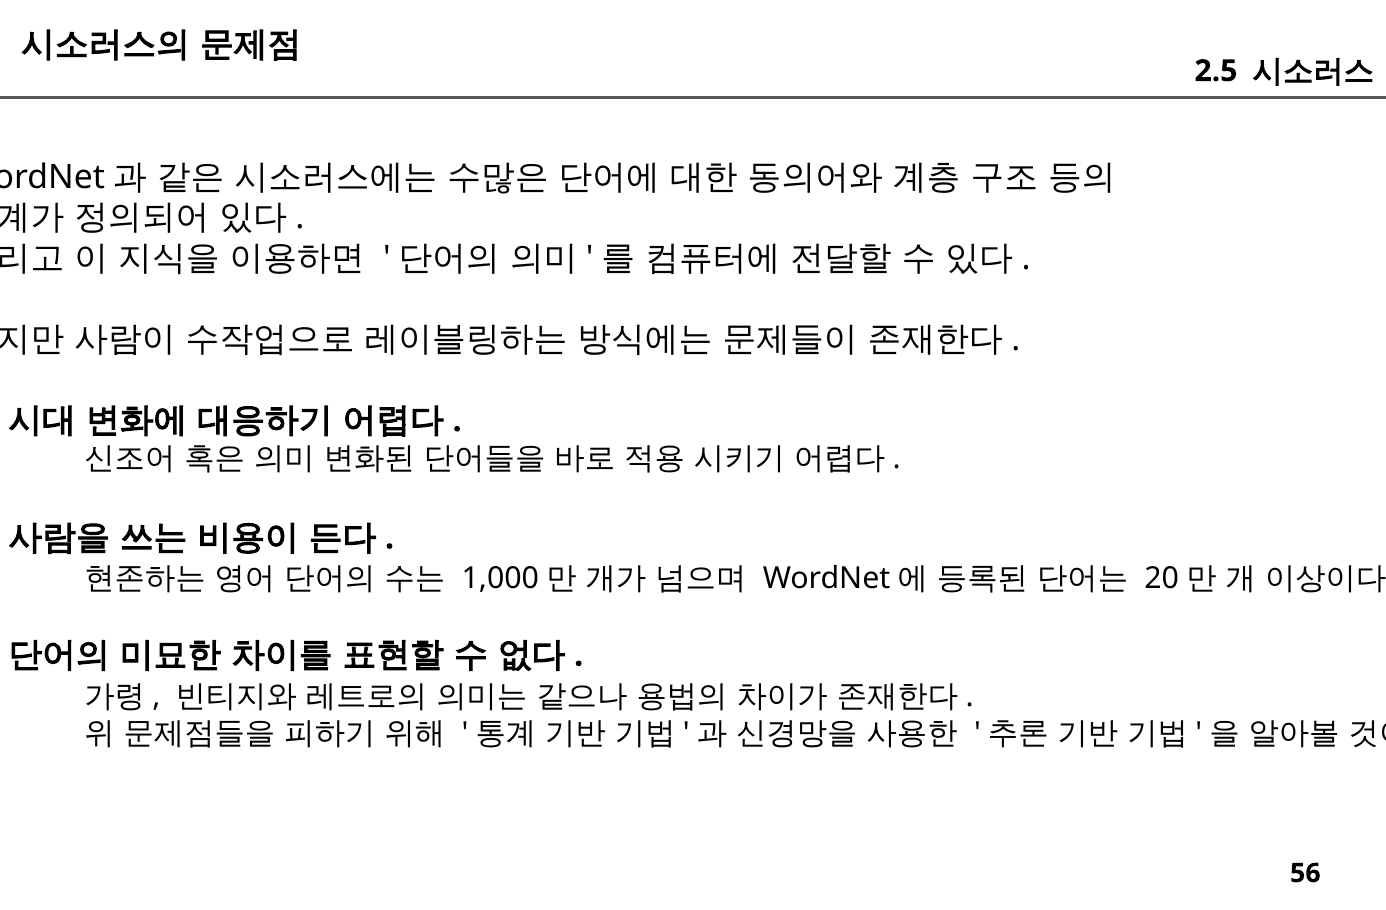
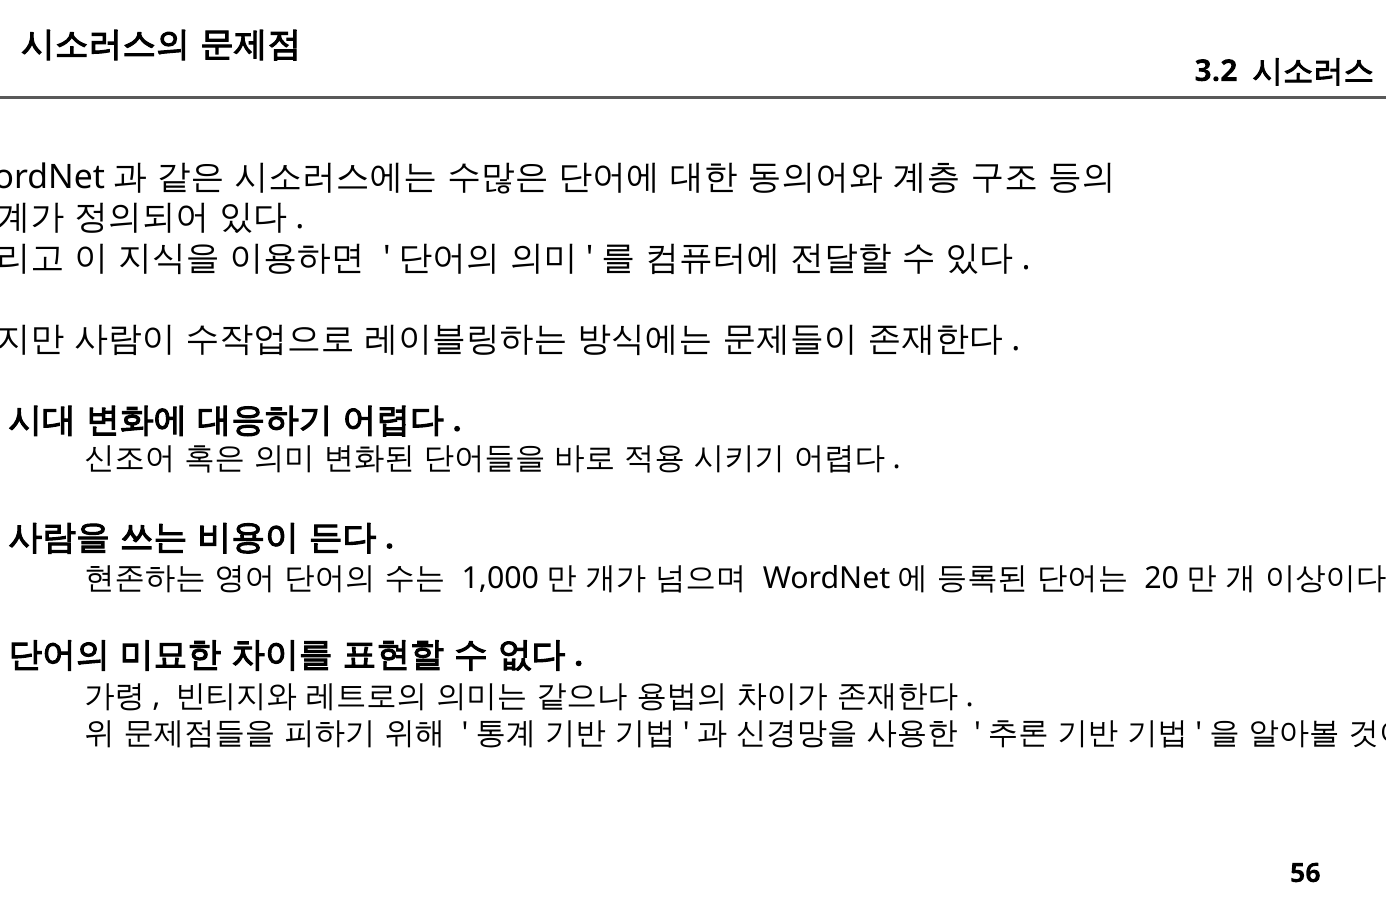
2.5: 2.5 -> 3.2 (1216, 71)
